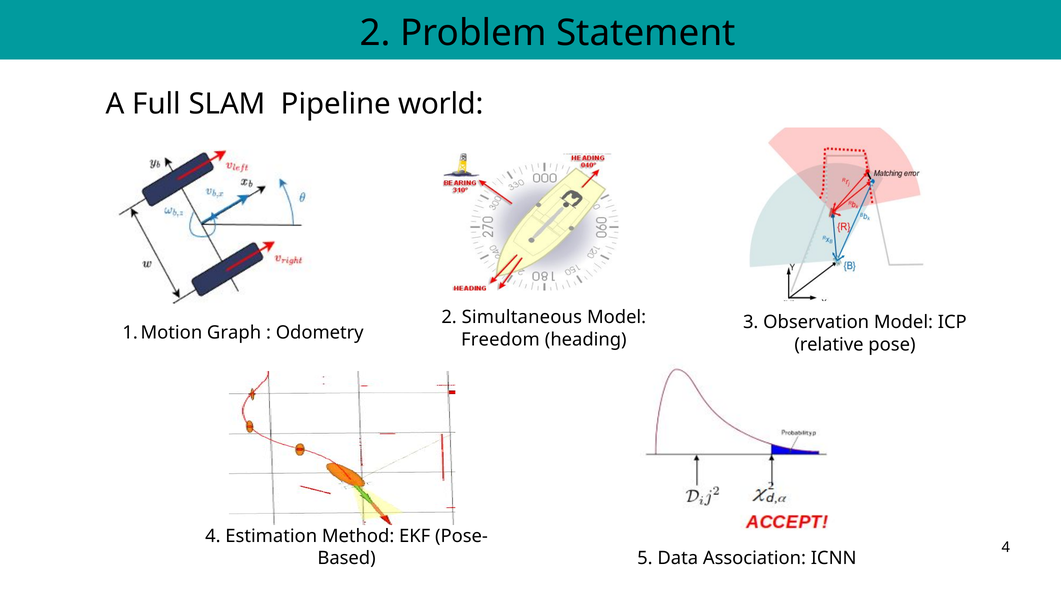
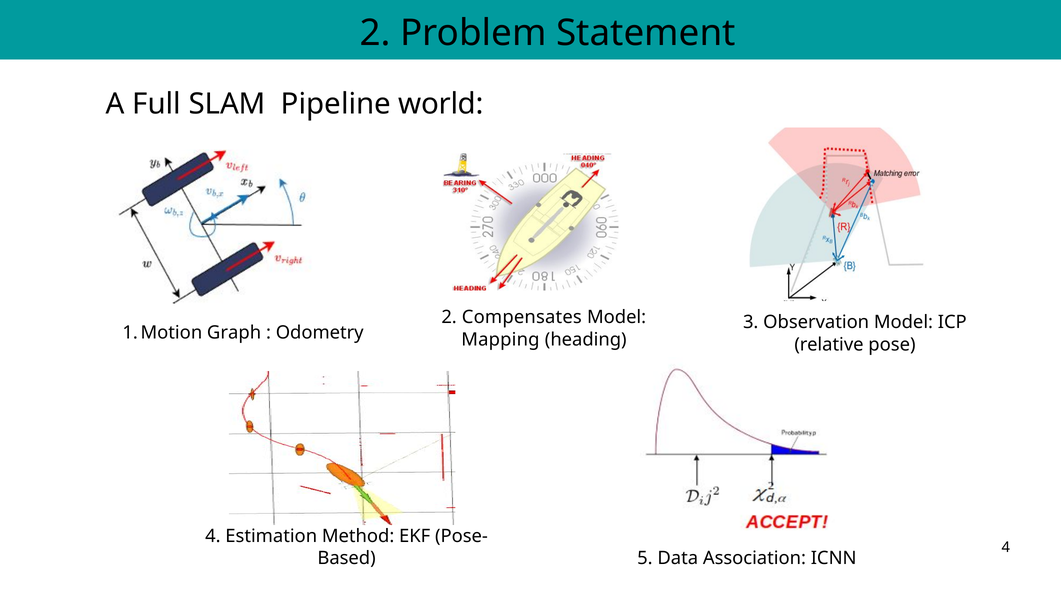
Simultaneous: Simultaneous -> Compensates (522, 317)
Freedom: Freedom -> Mapping (500, 339)
